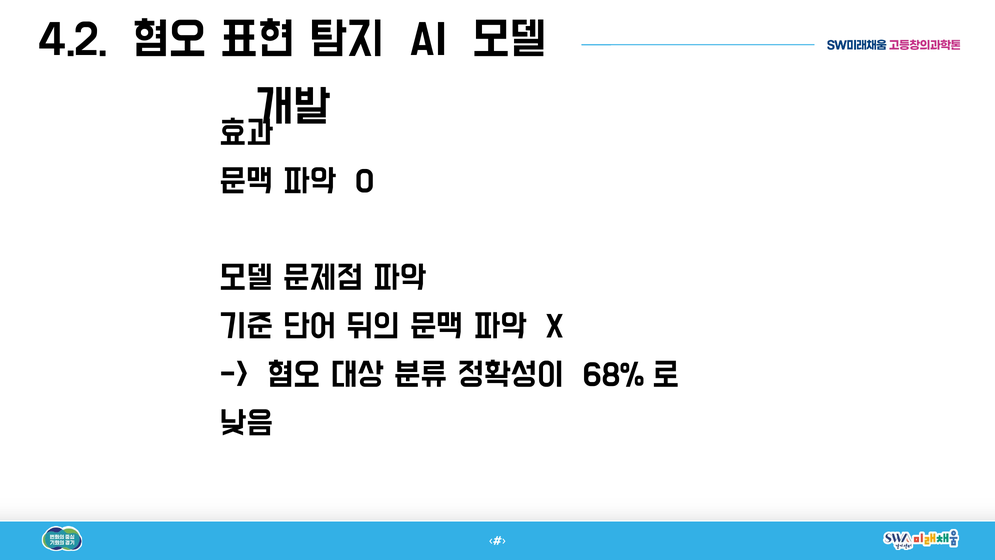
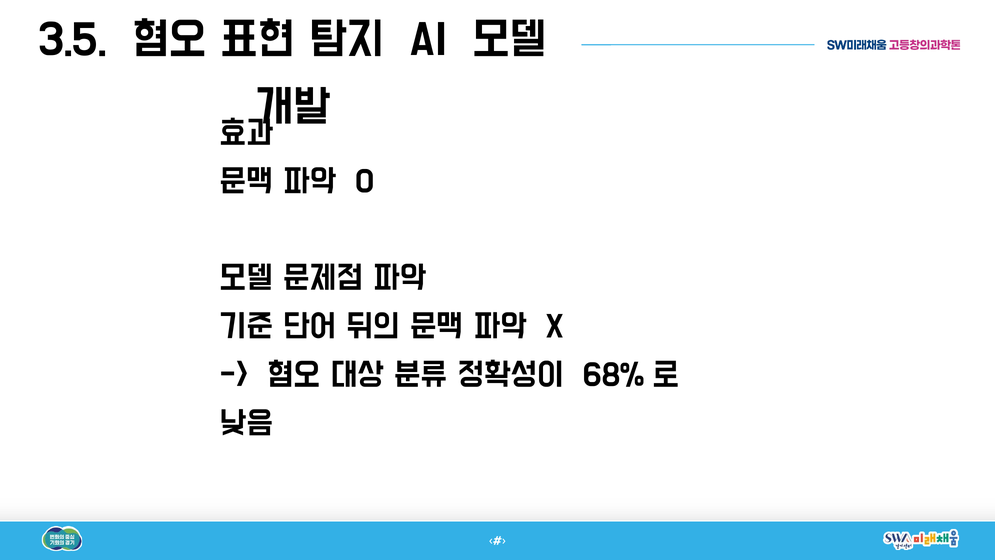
4.2: 4.2 -> 3.5 (73, 39)
